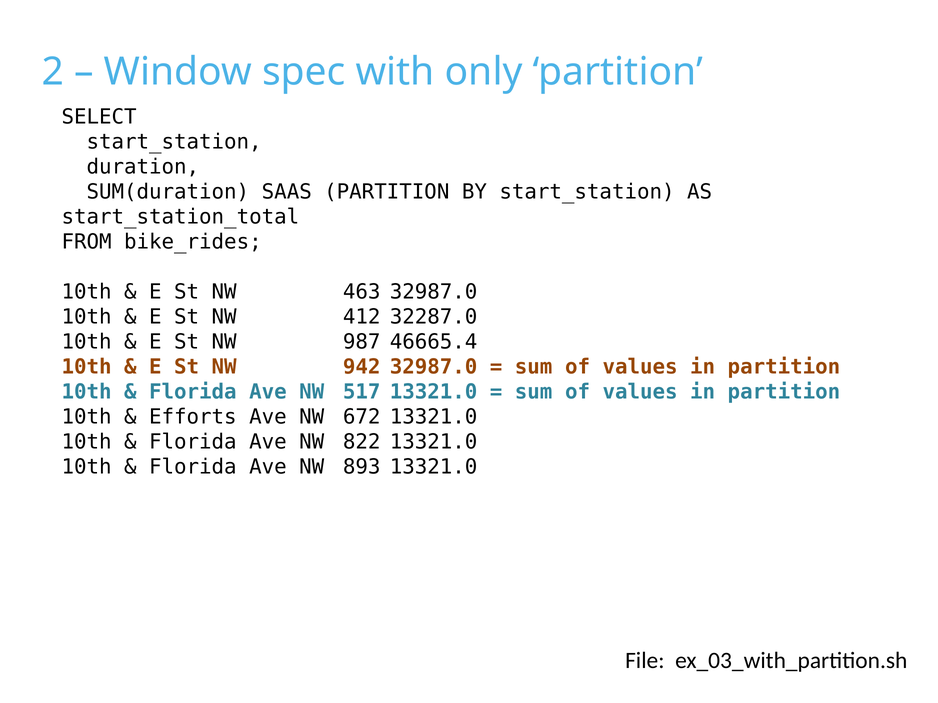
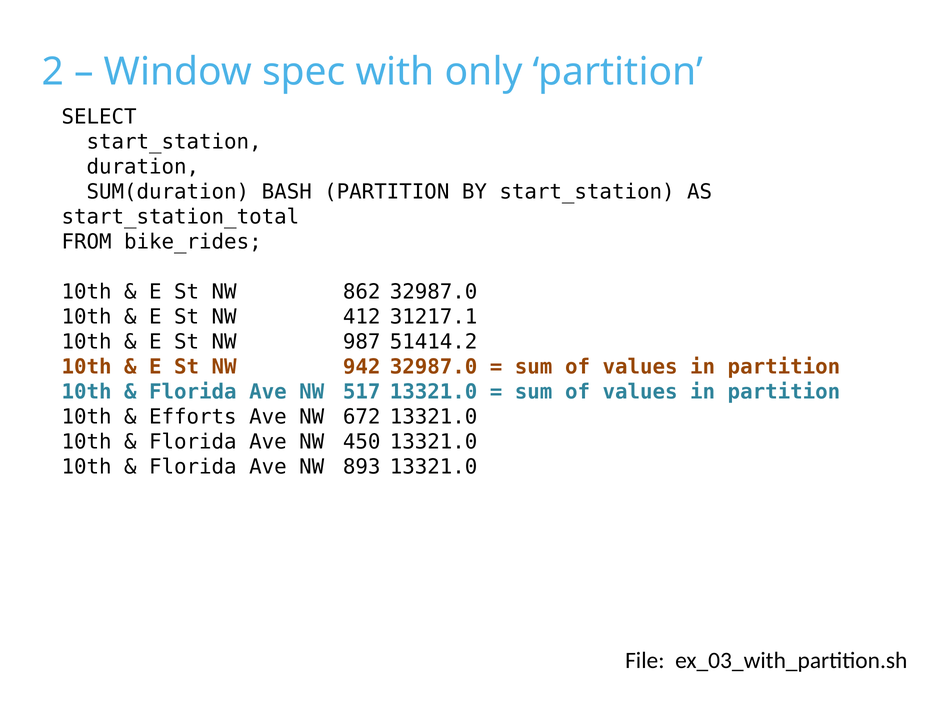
SAAS: SAAS -> BASH (287, 192)
463: 463 -> 862 (362, 292)
32287.0: 32287.0 -> 31217.1 (434, 317)
46665.4: 46665.4 -> 51414.2 (434, 342)
822: 822 -> 450 (362, 442)
